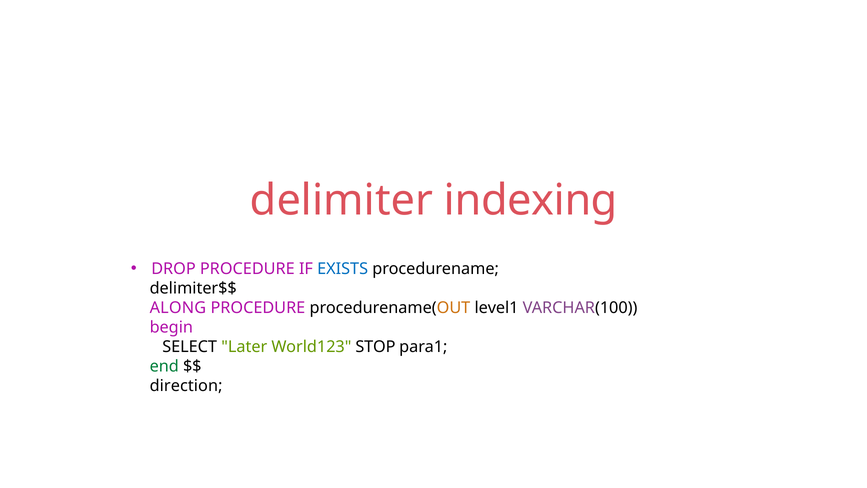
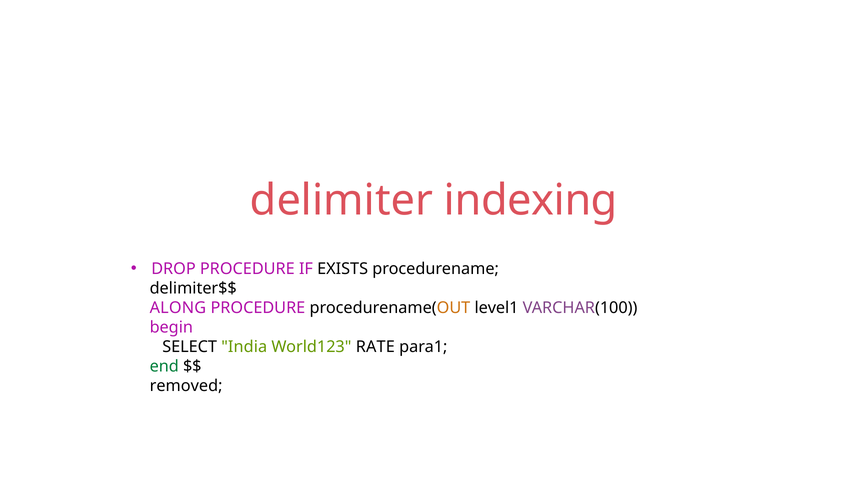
EXISTS colour: blue -> black (343, 269)
Later: Later -> India (244, 347)
STOP: STOP -> RATE (375, 347)
direction: direction -> removed (186, 386)
